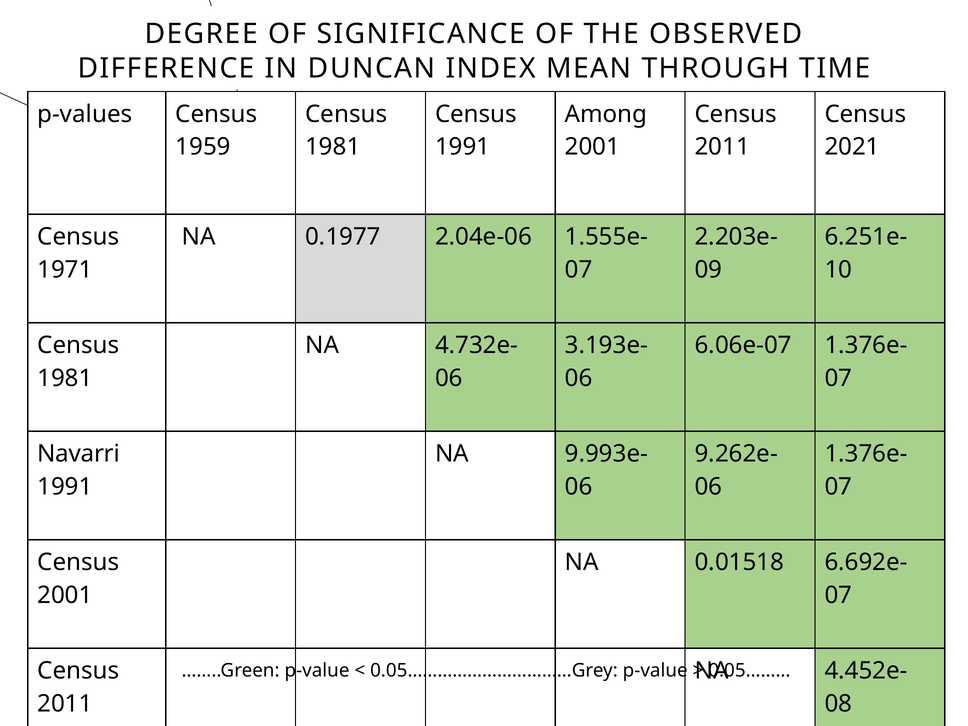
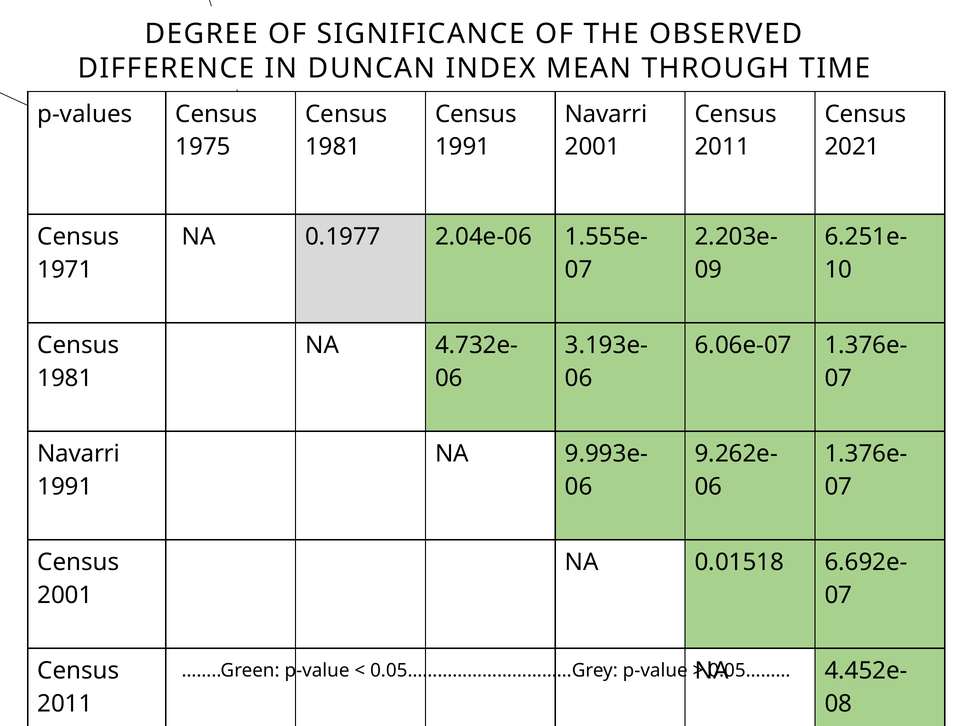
Among: Among -> Navarri (606, 114)
1959: 1959 -> 1975 (203, 147)
